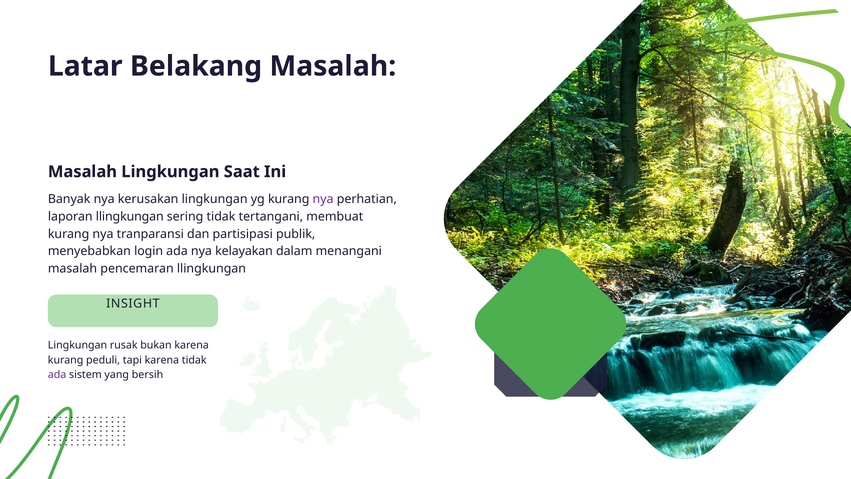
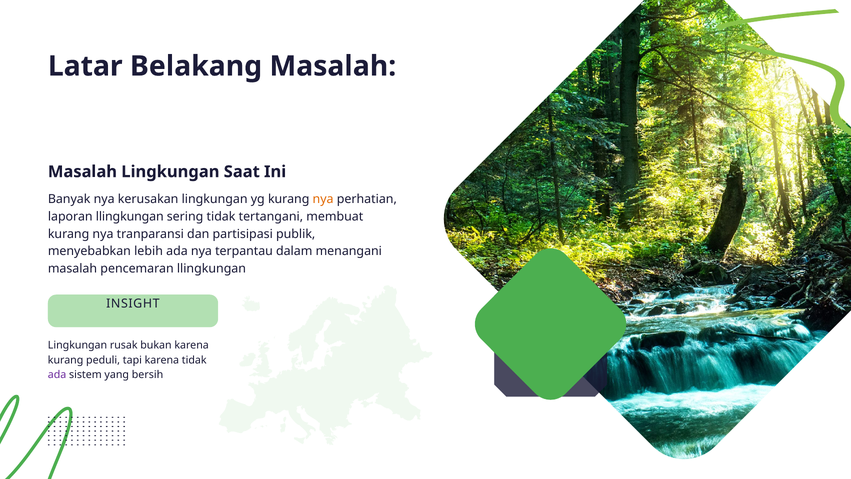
nya colour: purple -> orange (323, 199)
login: login -> lebih (149, 251)
kelayakan: kelayakan -> terpantau (244, 251)
